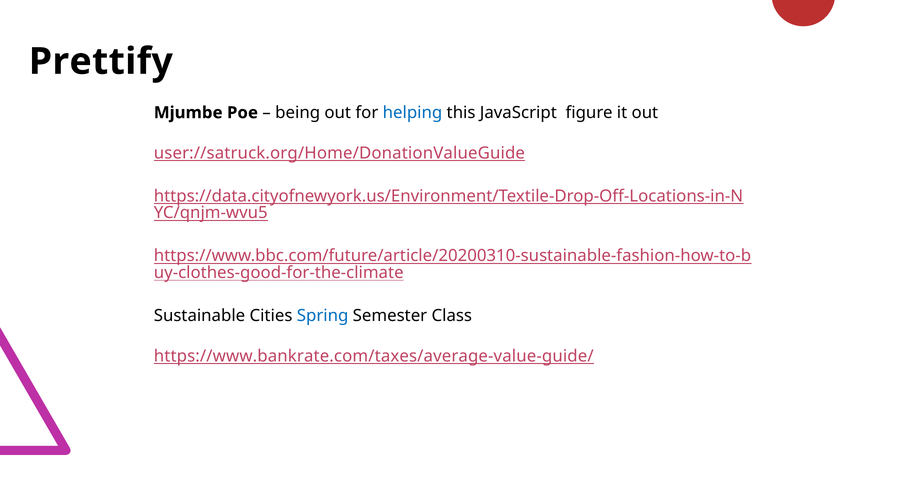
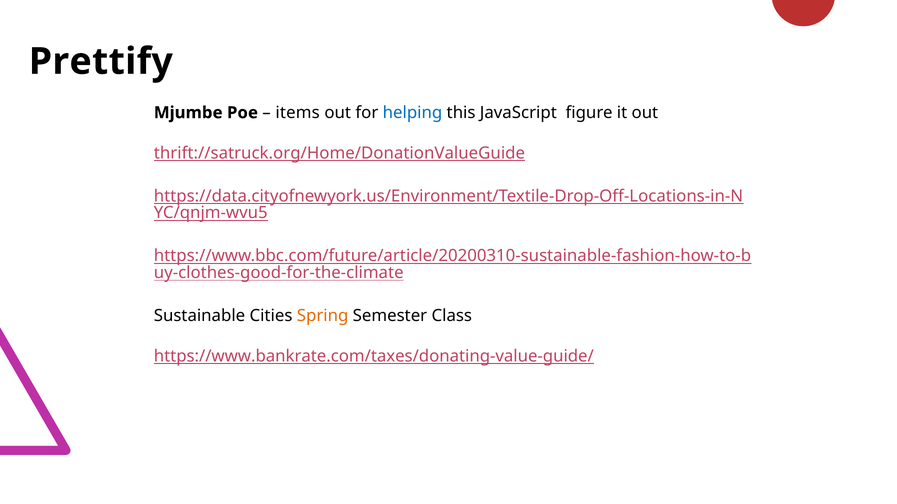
being: being -> items (298, 113)
user://satruck.org/Home/DonationValueGuide: user://satruck.org/Home/DonationValueGuide -> thrift://satruck.org/Home/DonationValueGuide (339, 153)
Spring colour: blue -> orange (323, 316)
https://www.bankrate.com/taxes/average-value-guide/: https://www.bankrate.com/taxes/average-value-guide/ -> https://www.bankrate.com/taxes/donating-value-guide/ (374, 356)
